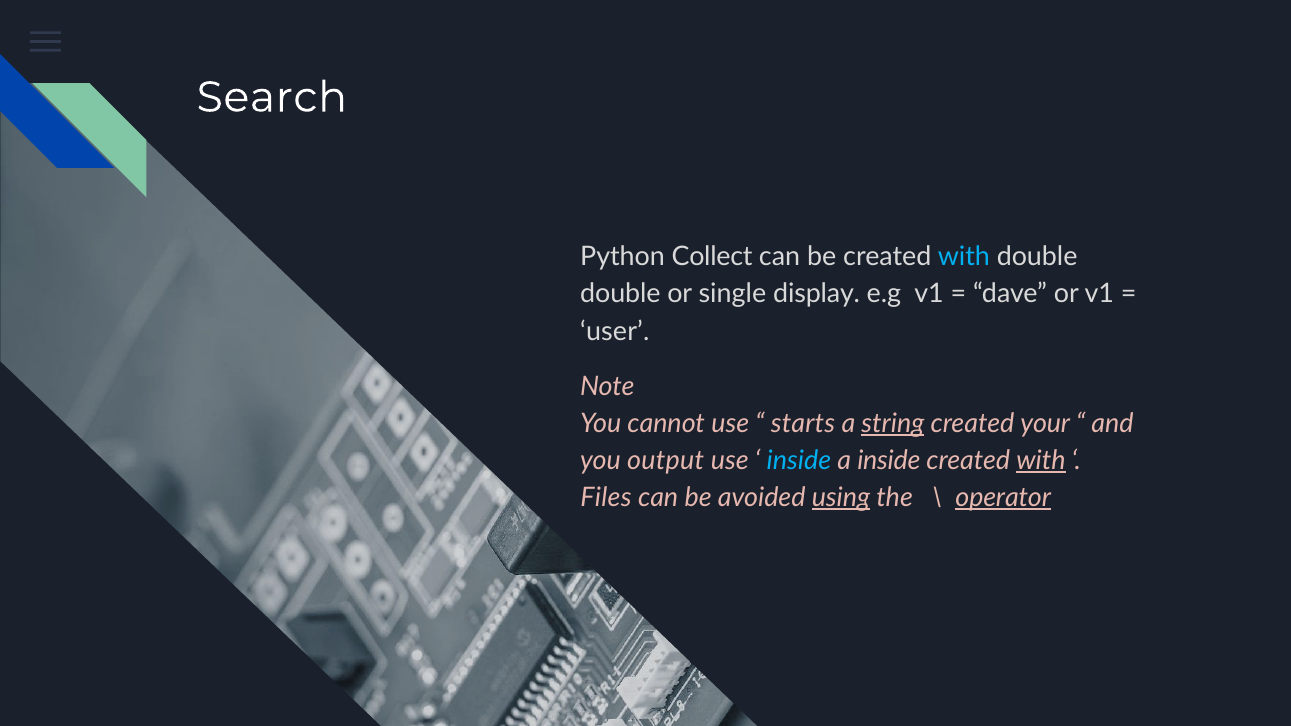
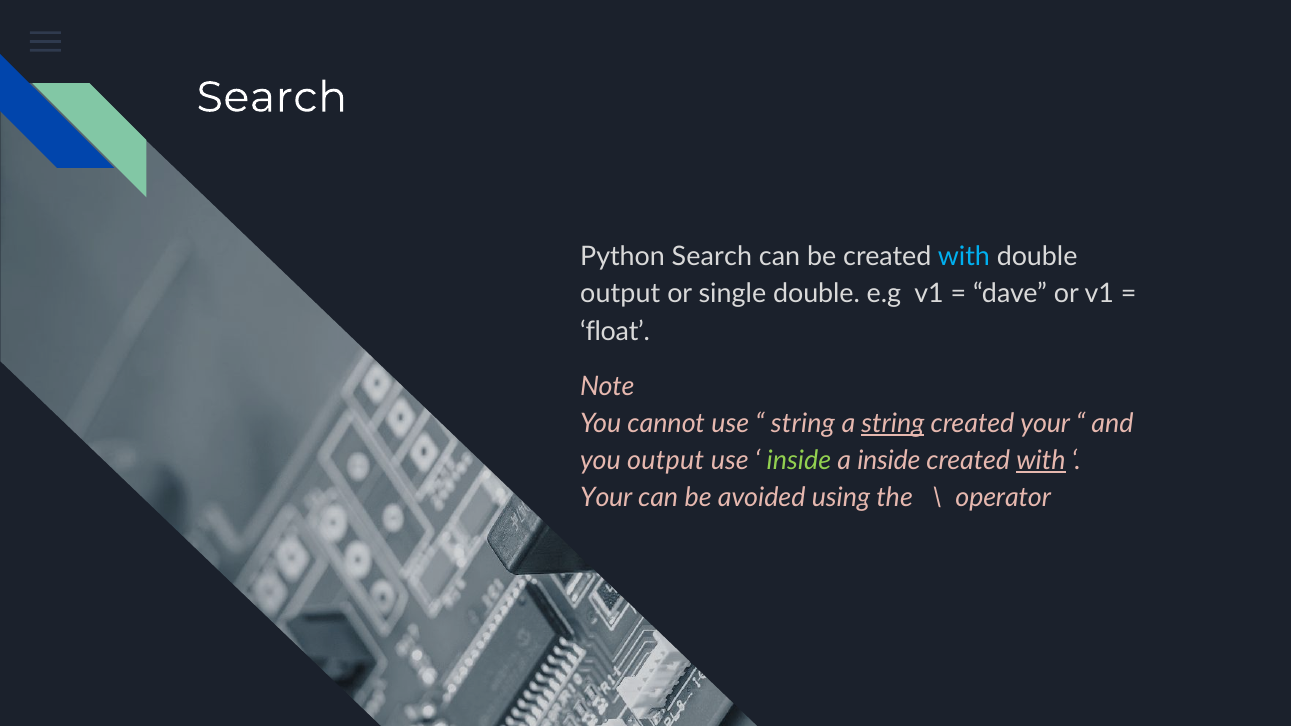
Python Collect: Collect -> Search (712, 257)
double: double -> output (620, 294)
single display: display -> double (817, 294)
user: user -> float (615, 331)
starts: starts -> string (803, 423)
inside colour: light blue -> light green (799, 461)
Files: Files -> Your (606, 498)
using underline: present -> none (841, 498)
operator underline: present -> none (1003, 498)
